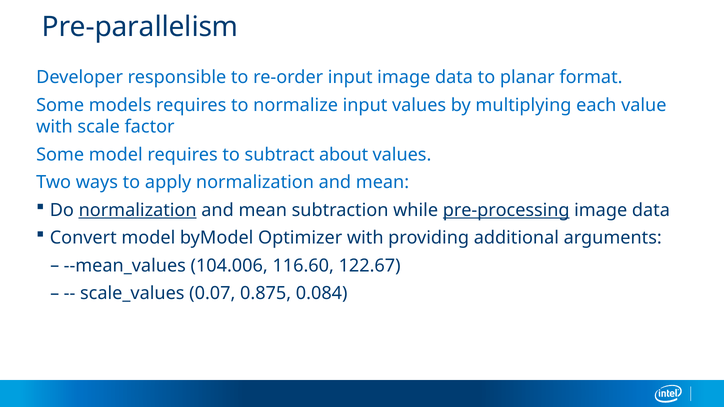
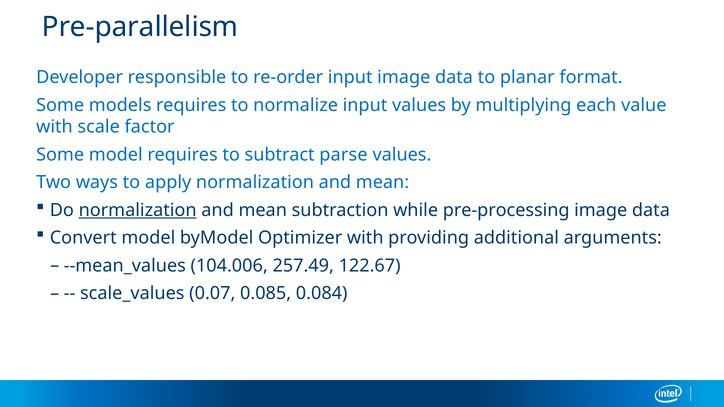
about: about -> parse (343, 155)
pre-processing underline: present -> none (506, 210)
116.60: 116.60 -> 257.49 (303, 266)
0.875: 0.875 -> 0.085 (266, 294)
